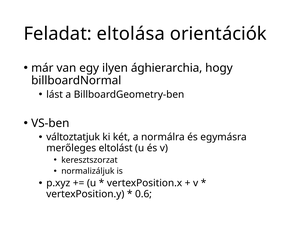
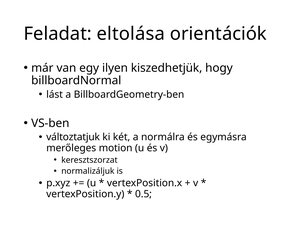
ághierarchia: ághierarchia -> kiszedhetjük (167, 68)
eltolást: eltolást -> motion (116, 148)
0.6: 0.6 -> 0.5 (144, 194)
